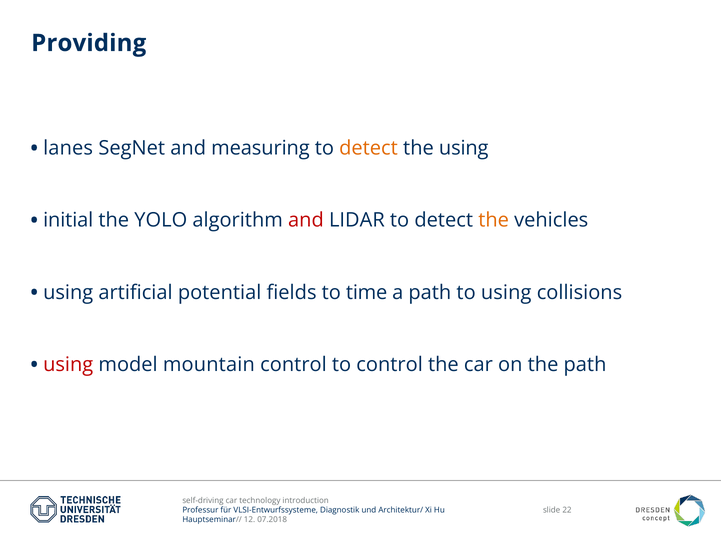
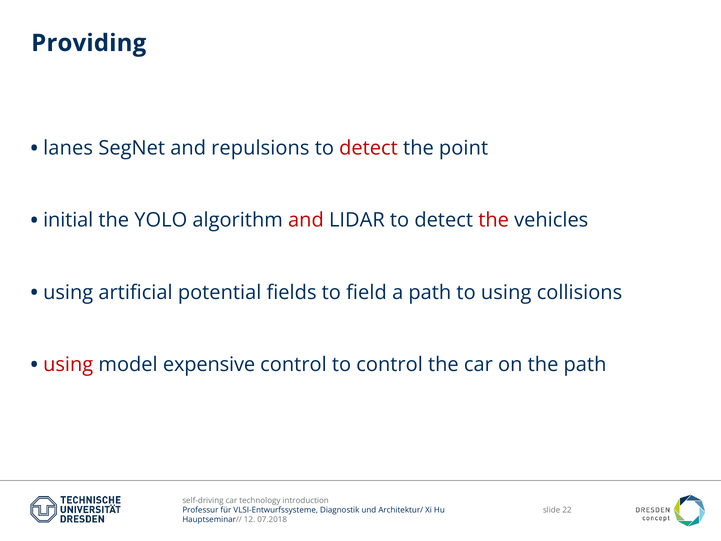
measuring: measuring -> repulsions (260, 148)
detect colour: orange -> red (369, 148)
the using: using -> point (464, 148)
the colour: orange -> red (494, 220)
time: time -> field (366, 292)
mountain: mountain -> expensive (209, 364)
